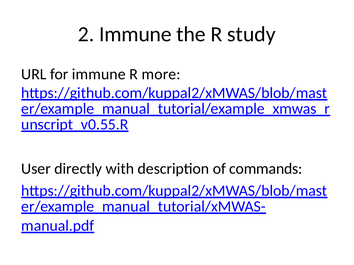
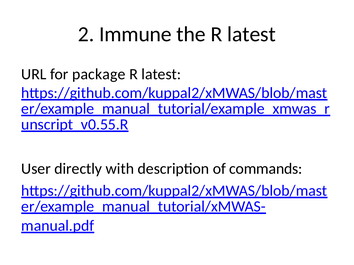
the R study: study -> latest (251, 34)
for immune: immune -> package (99, 74)
more: more -> latest (161, 74)
